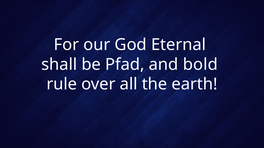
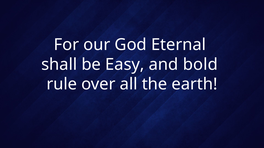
Pfad: Pfad -> Easy (125, 65)
